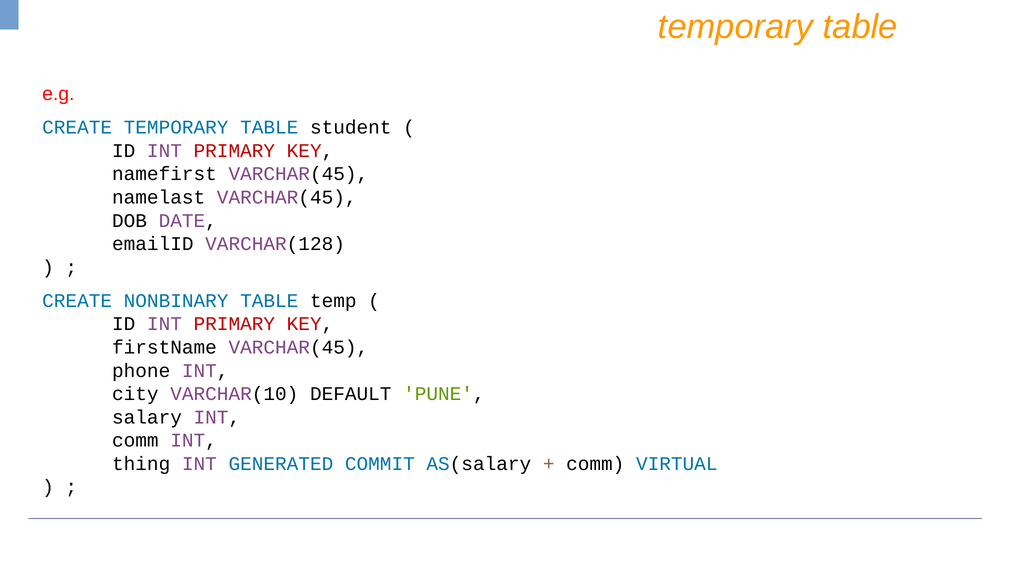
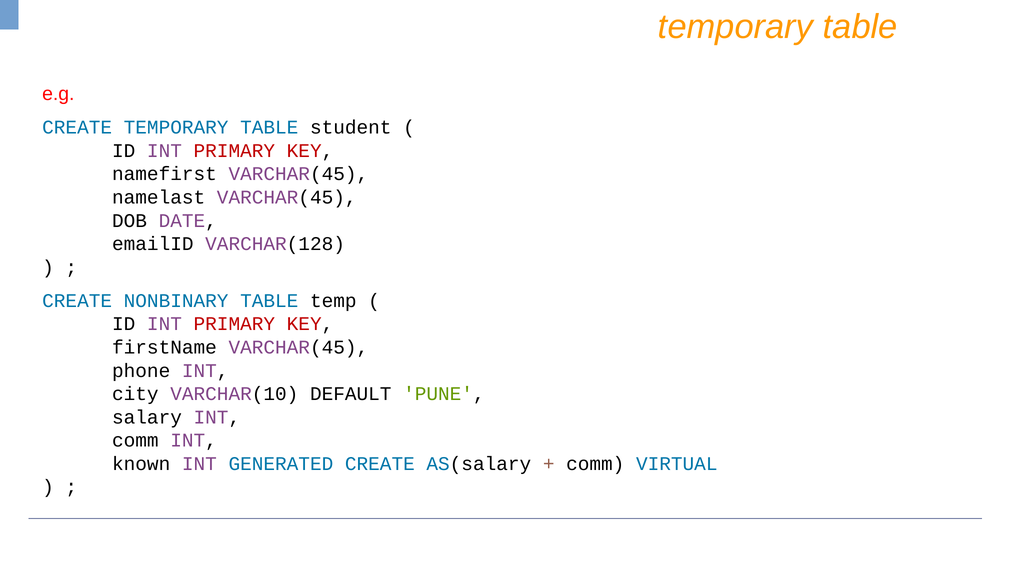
thing: thing -> known (141, 464)
GENERATED COMMIT: COMMIT -> CREATE (380, 464)
